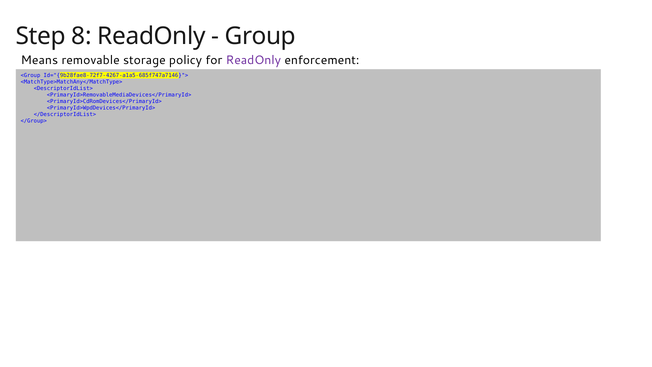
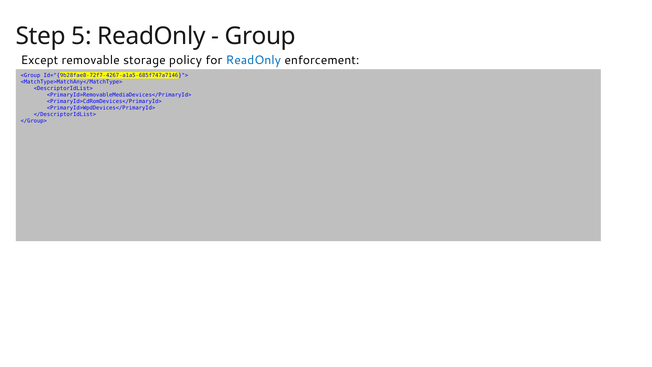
8: 8 -> 5 (82, 36)
Means: Means -> Except (39, 60)
ReadOnly colour: purple -> blue (253, 60)
